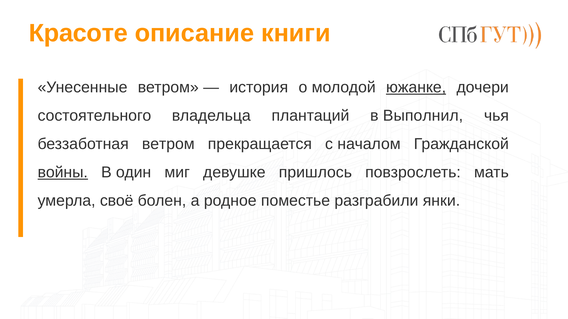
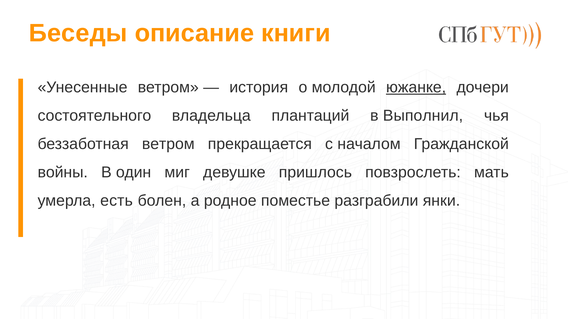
Красоте: Красоте -> Беседы (78, 33)
войны underline: present -> none (63, 173)
своё: своё -> есть (117, 201)
